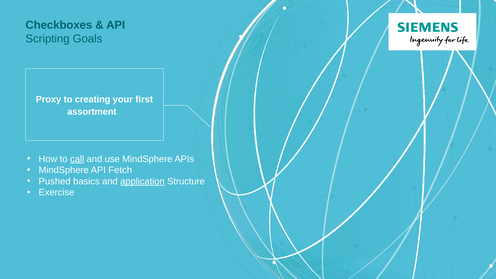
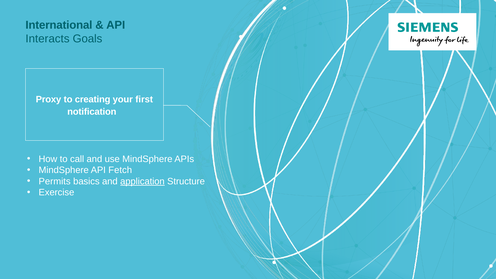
Checkboxes: Checkboxes -> International (59, 25)
Scripting: Scripting -> Interacts (48, 39)
assortment: assortment -> notification (92, 112)
call underline: present -> none (77, 159)
Pushed: Pushed -> Permits (55, 181)
